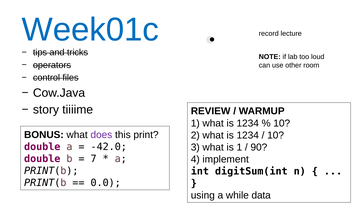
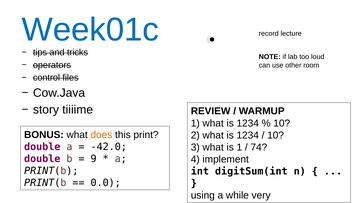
does colour: purple -> orange (101, 135)
90: 90 -> 74 (259, 147)
7: 7 -> 9 (94, 159)
data: data -> very (261, 195)
